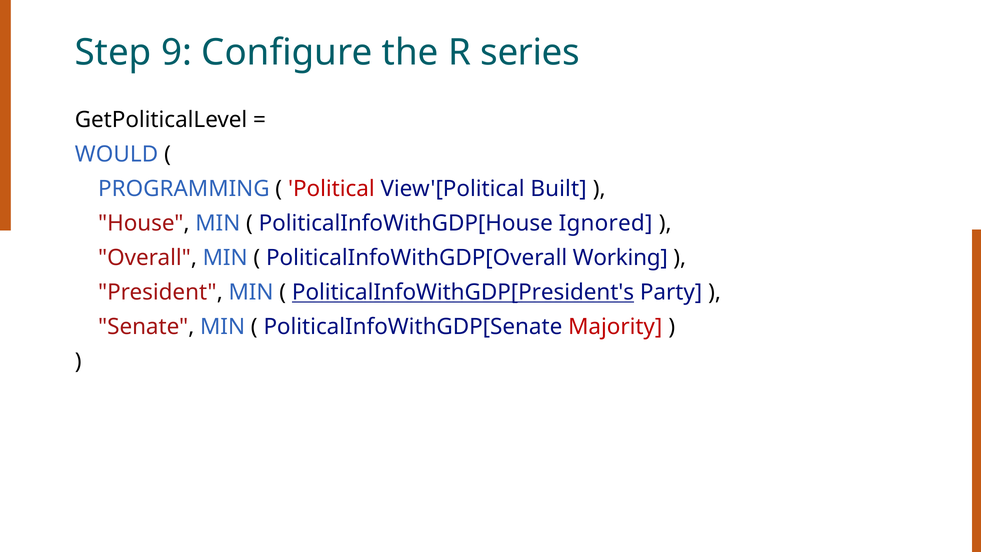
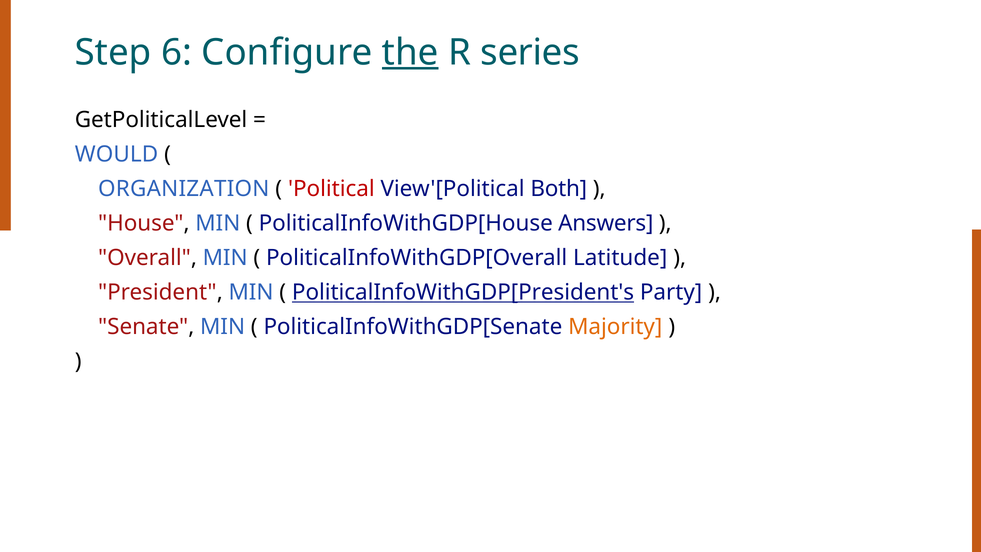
9: 9 -> 6 (177, 52)
the underline: none -> present (410, 52)
PROGRAMMING: PROGRAMMING -> ORGANIZATION (184, 189)
Built: Built -> Both (559, 189)
Ignored: Ignored -> Answers (606, 223)
Working: Working -> Latitude (620, 258)
Majority colour: red -> orange (615, 327)
